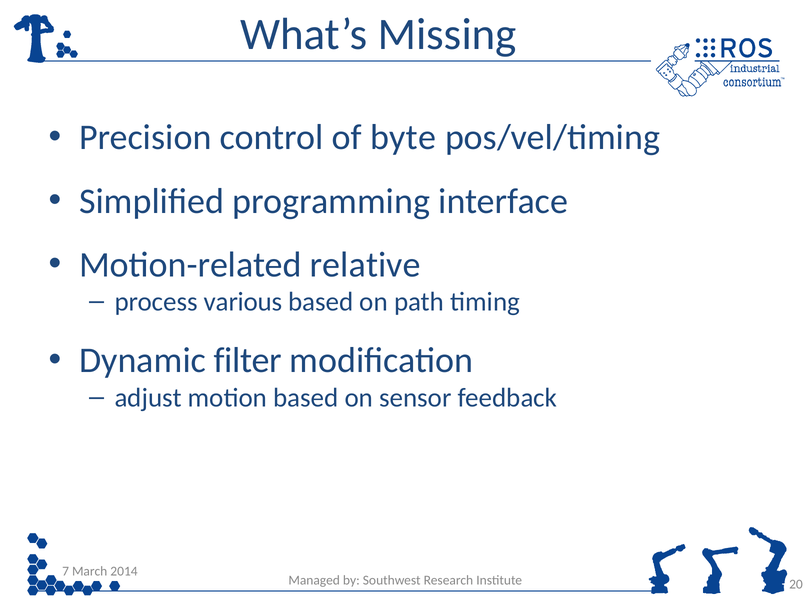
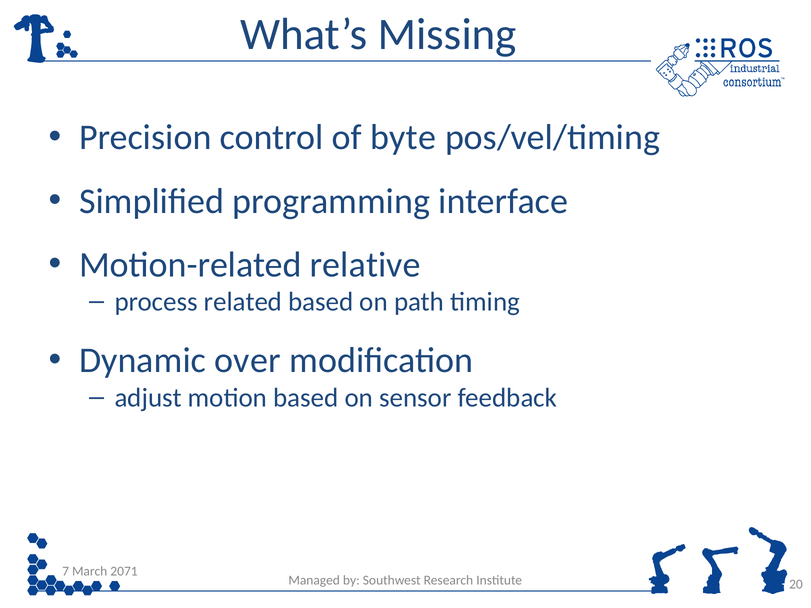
various: various -> related (243, 302)
filter: filter -> over (247, 361)
2014: 2014 -> 2071 (124, 571)
